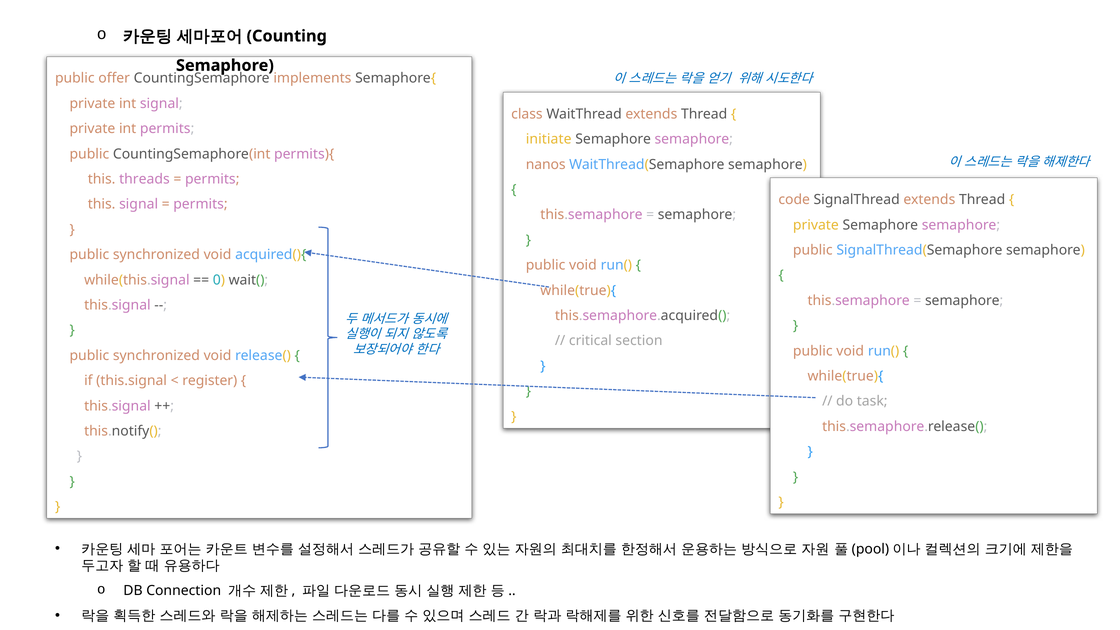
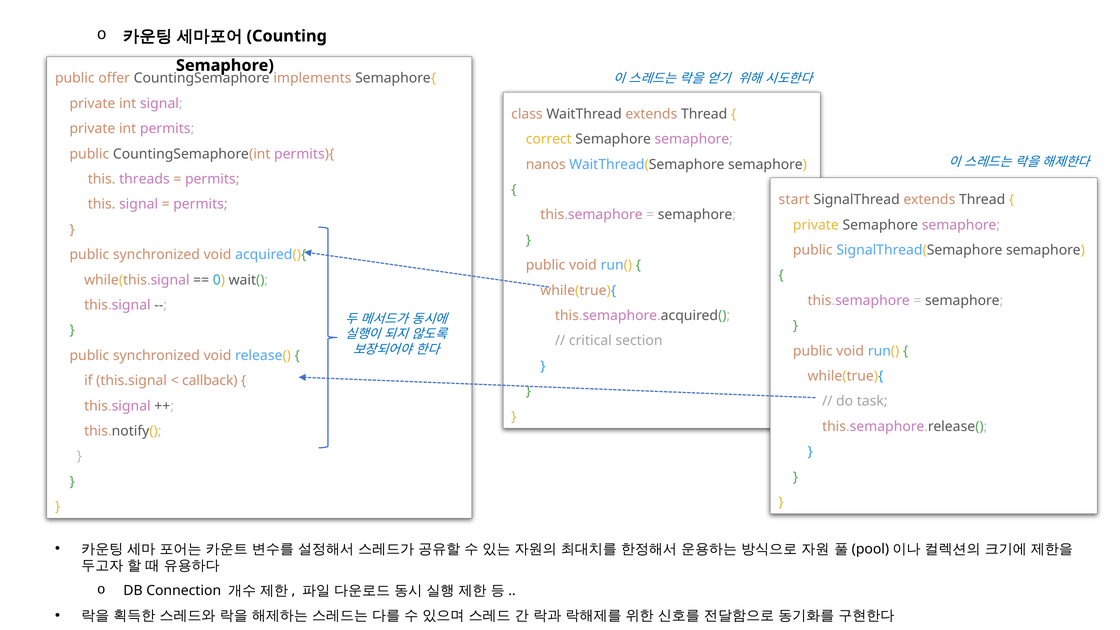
initiate: initiate -> correct (549, 139)
code: code -> start (794, 200)
register: register -> callback (210, 381)
